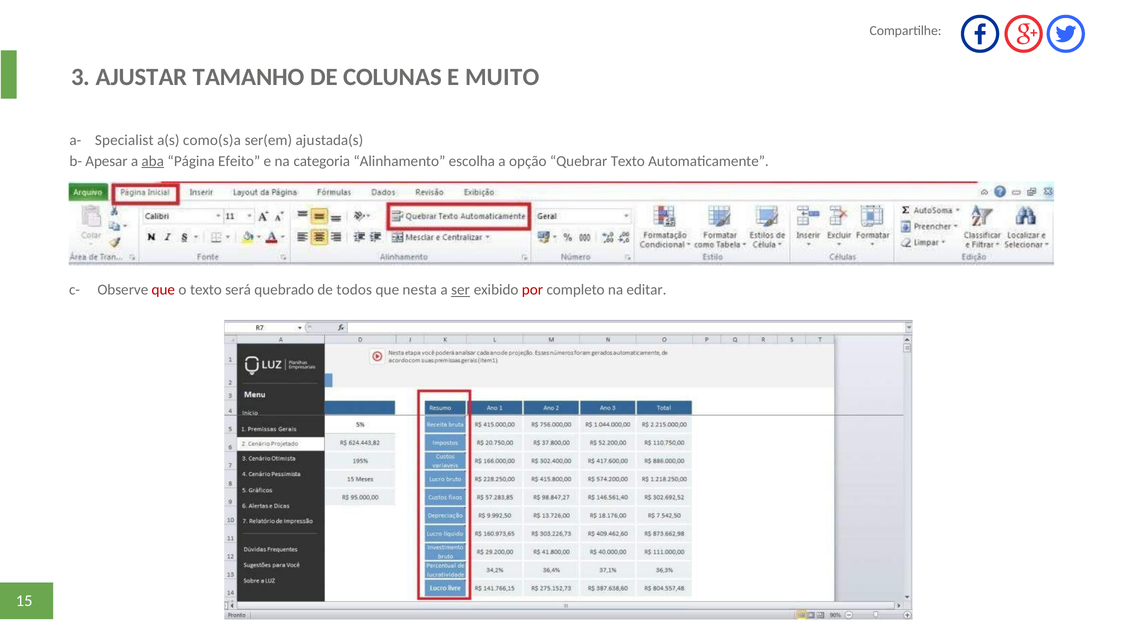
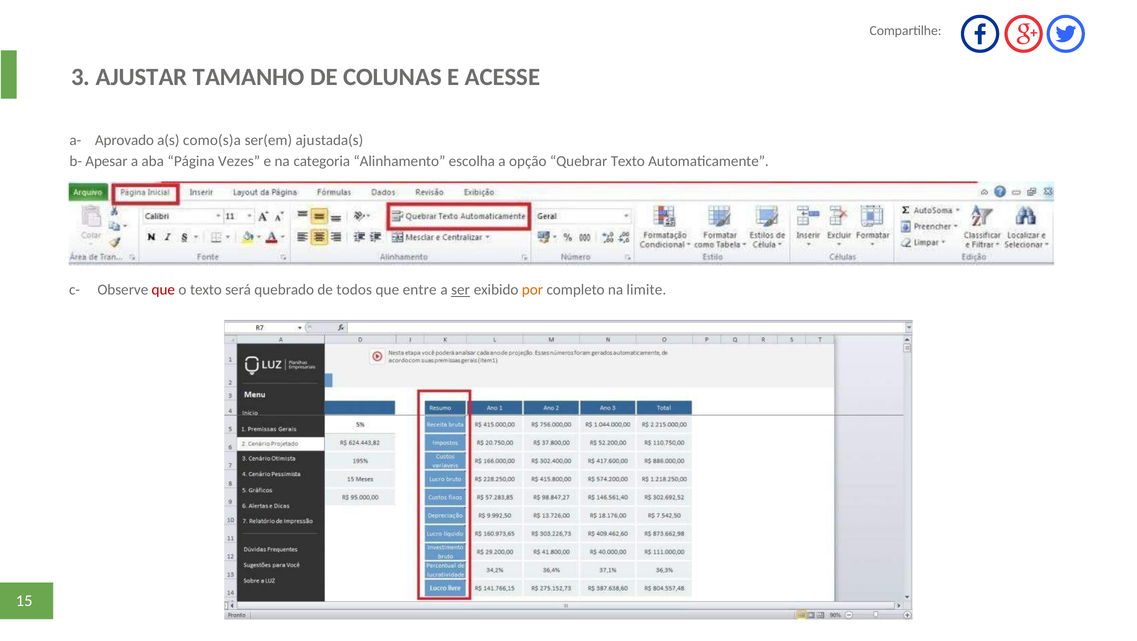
MUITO: MUITO -> ACESSE (502, 77)
Specialist: Specialist -> Aprovado (124, 140)
aba underline: present -> none (153, 161)
Efeito: Efeito -> Vezes (239, 161)
nesta: nesta -> entre (420, 290)
por colour: red -> orange (532, 290)
editar: editar -> limite (646, 290)
